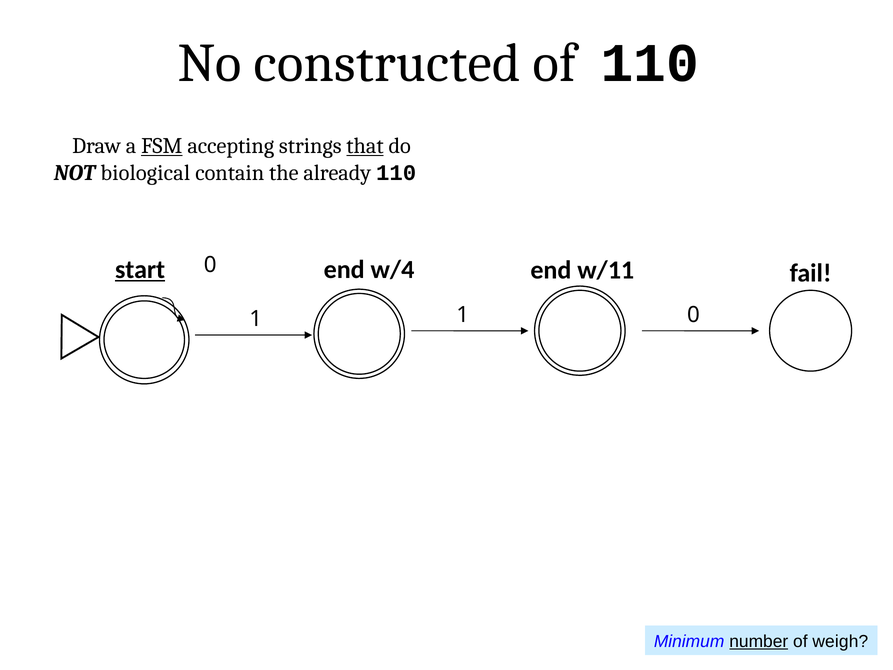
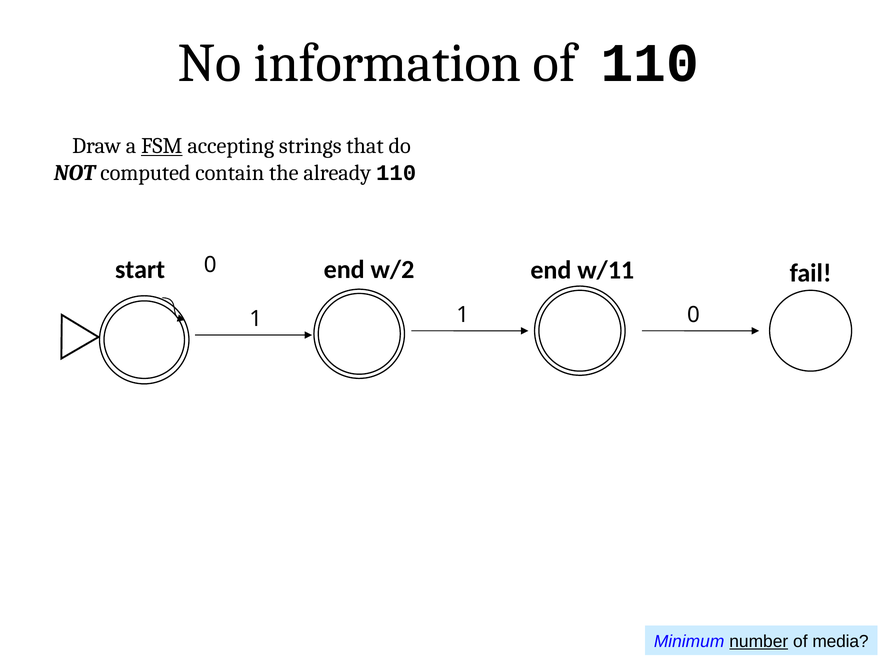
constructed: constructed -> information (387, 63)
that underline: present -> none (365, 146)
biological: biological -> computed (145, 173)
start underline: present -> none (140, 270)
w/4: w/4 -> w/2 (392, 270)
weigh: weigh -> media (840, 641)
